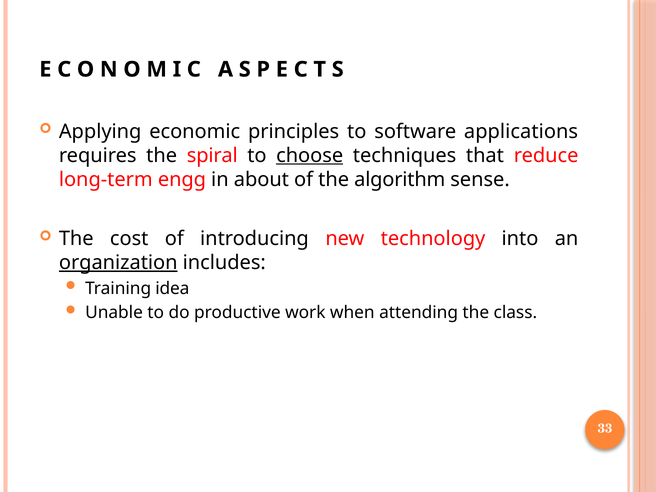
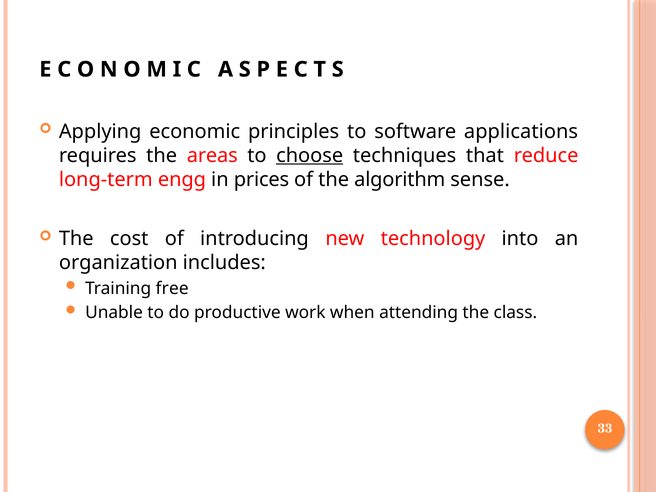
spiral: spiral -> areas (212, 156)
about: about -> prices (261, 180)
organization underline: present -> none (118, 263)
idea: idea -> free (172, 288)
